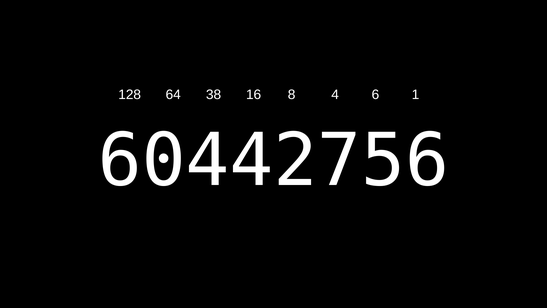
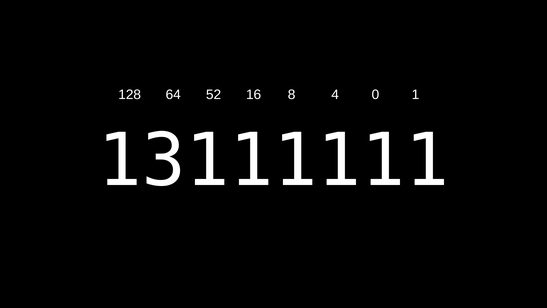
38: 38 -> 52 (214, 94)
6: 6 -> 0 (375, 94)
60442756: 60442756 -> 13111111 (273, 161)
